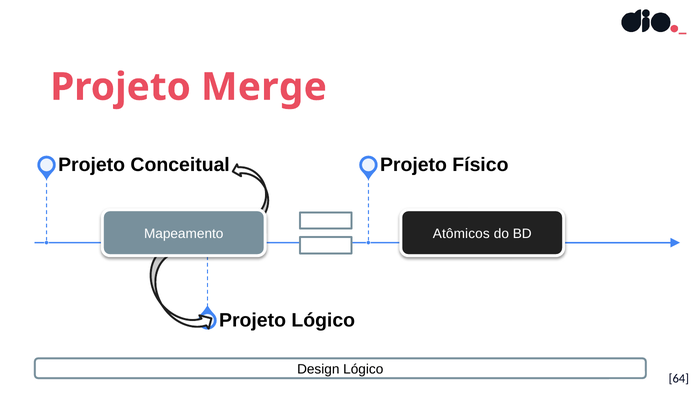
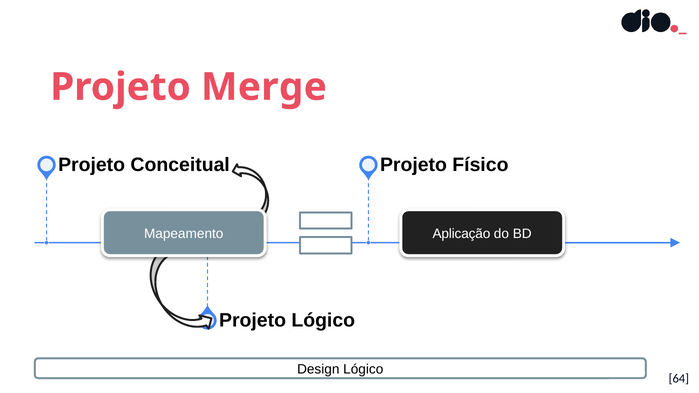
Atômicos: Atômicos -> Aplicação (461, 234)
